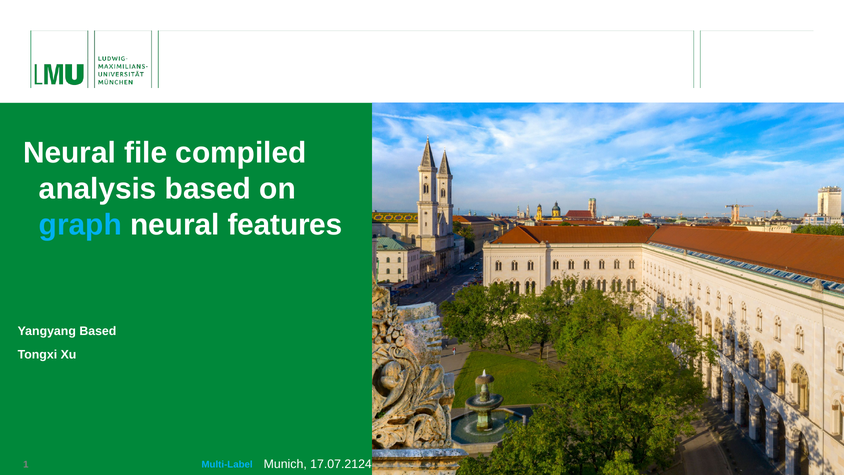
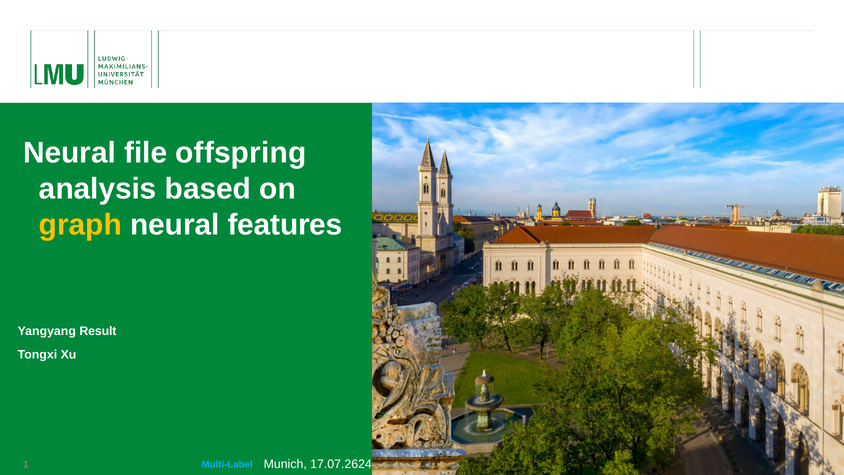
compiled: compiled -> offspring (241, 153)
graph colour: light blue -> yellow (80, 225)
Yangyang Based: Based -> Result (98, 331)
17.07.2124: 17.07.2124 -> 17.07.2624 (341, 464)
